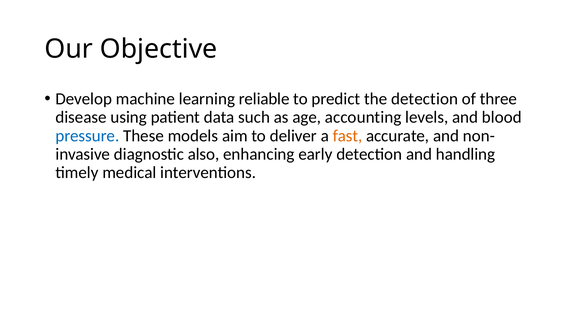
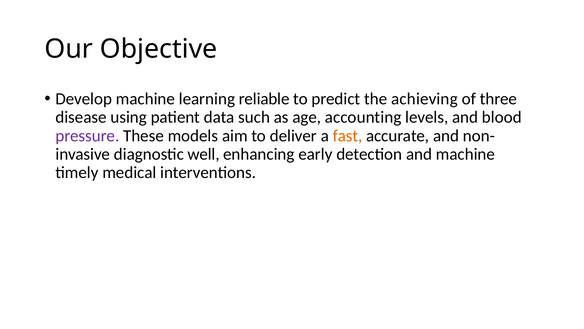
the detection: detection -> achieving (424, 99)
pressure colour: blue -> purple (87, 136)
also: also -> well (204, 154)
and handling: handling -> machine (465, 154)
